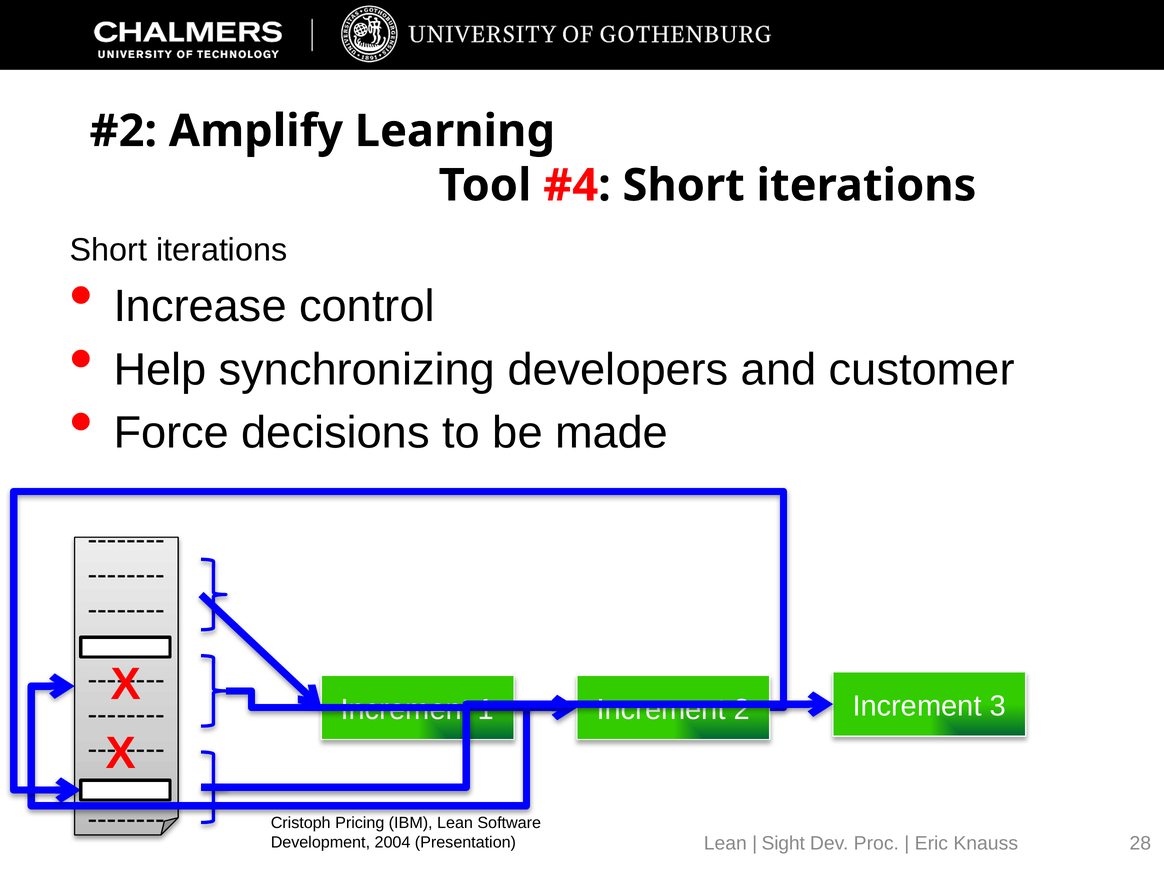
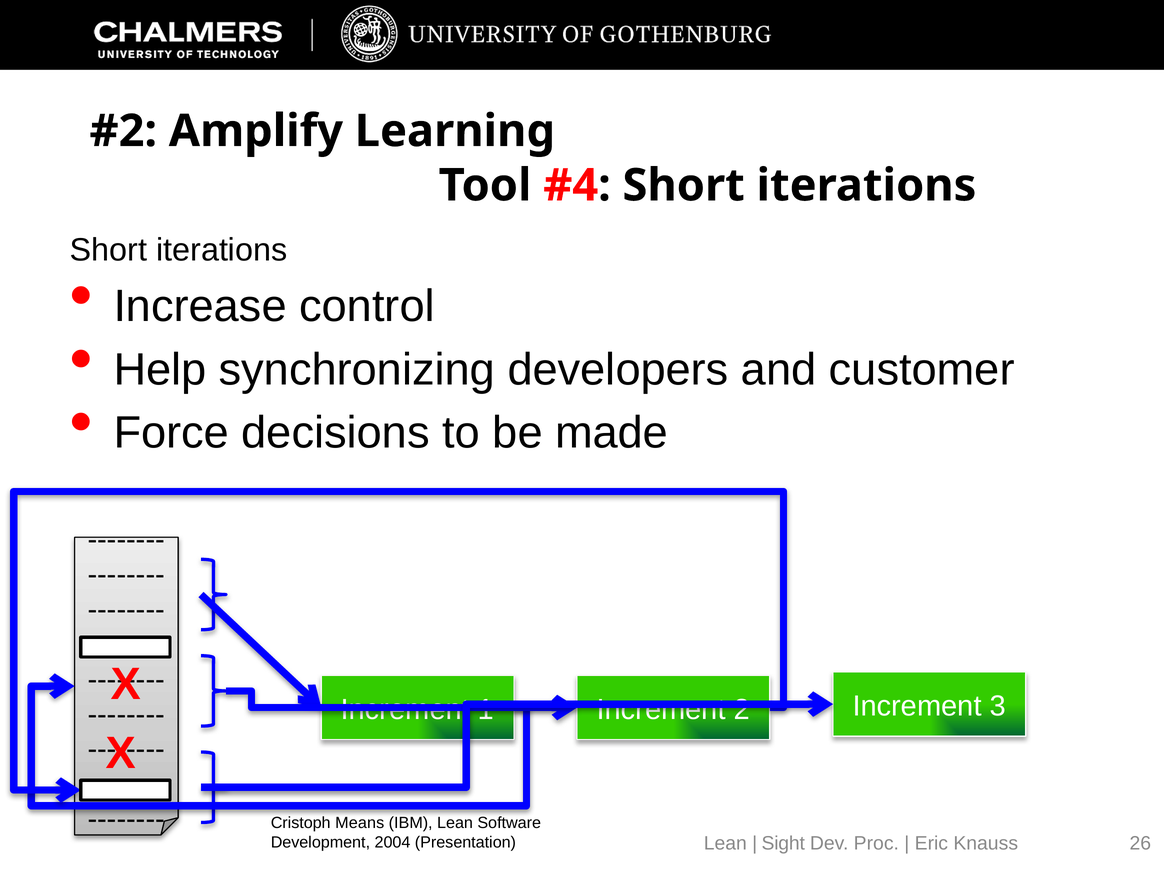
Pricing: Pricing -> Means (360, 823)
28: 28 -> 26 (1140, 844)
